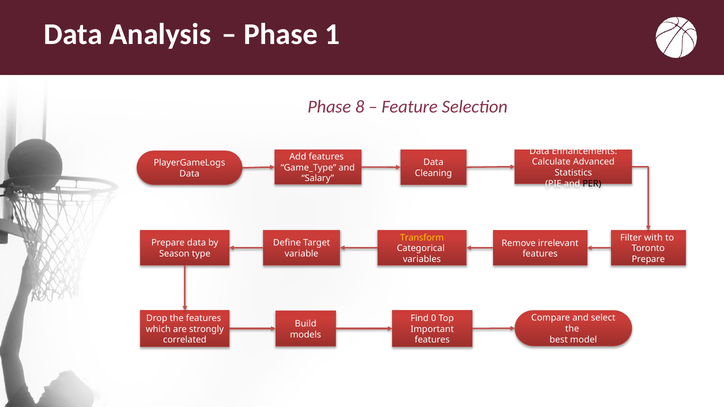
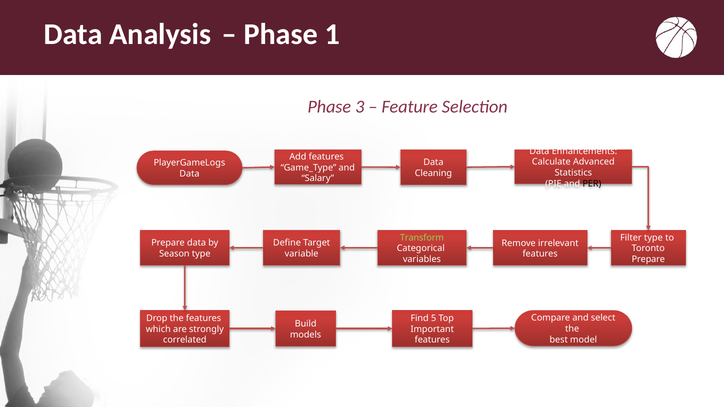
8: 8 -> 3 (360, 107)
Transform colour: yellow -> light green (422, 238)
Filter with: with -> type (653, 238)
0: 0 -> 5 (434, 319)
